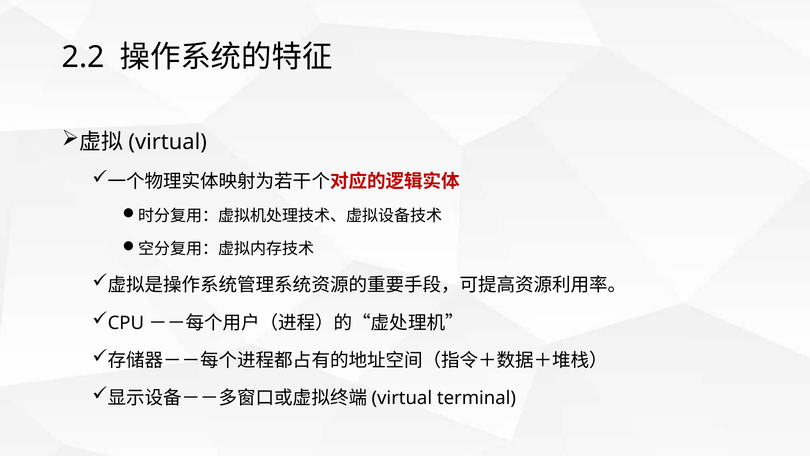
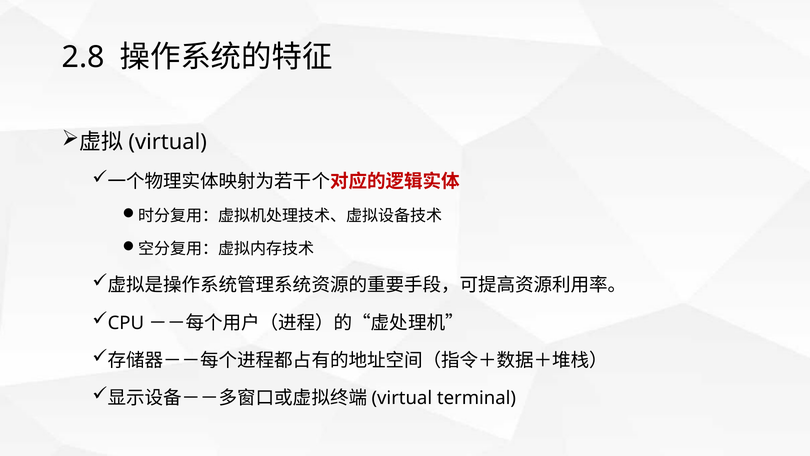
2.2: 2.2 -> 2.8 (83, 57)
